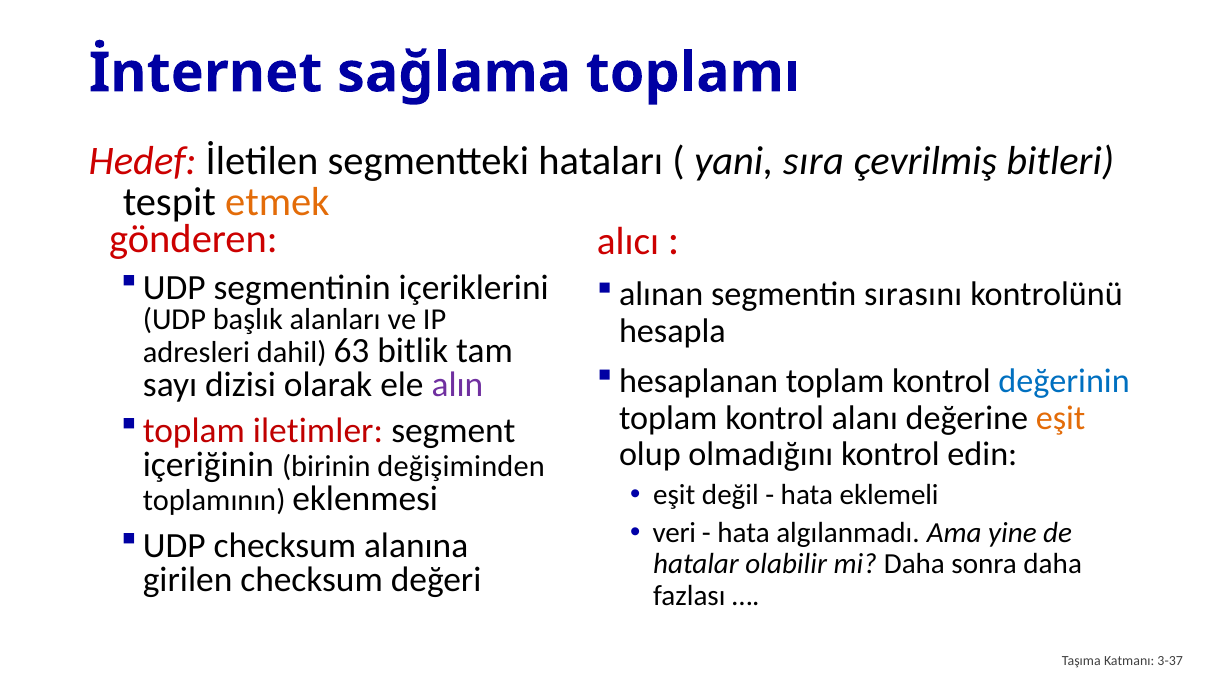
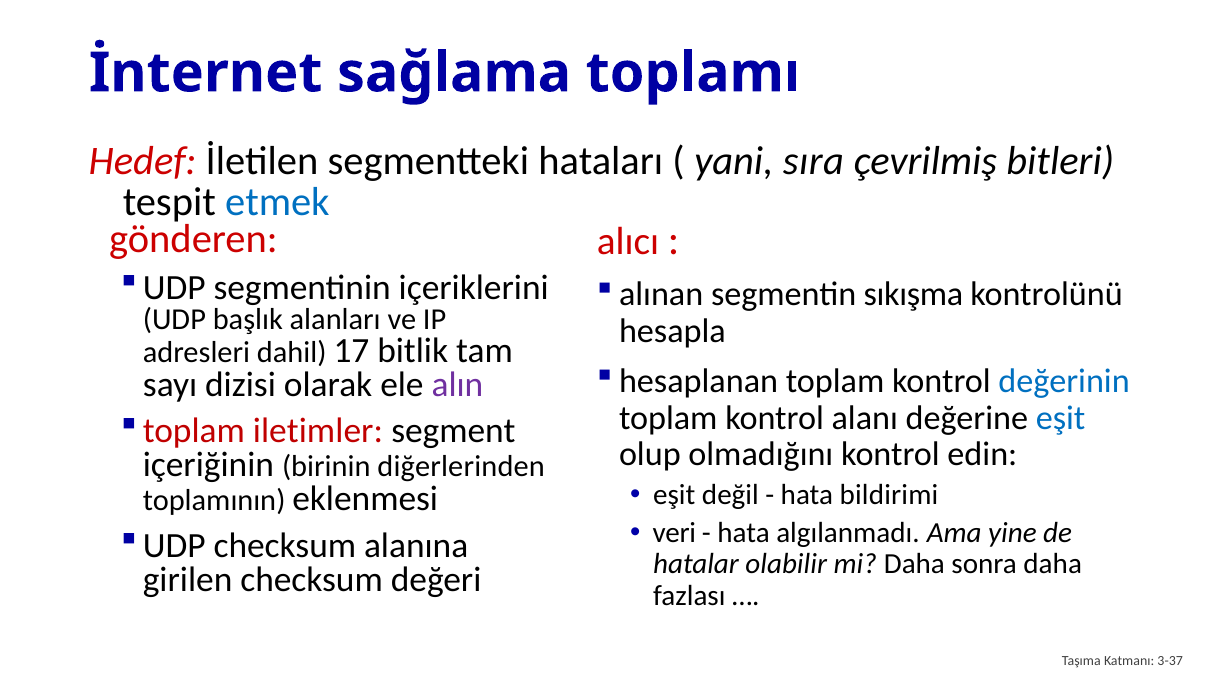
etmek colour: orange -> blue (277, 202)
sırasını: sırasını -> sıkışma (913, 294)
63: 63 -> 17 (351, 351)
eşit colour: orange -> blue (1061, 418)
değişiminden: değişiminden -> diğerlerinden (461, 467)
eklemeli: eklemeli -> bildirimi (889, 495)
